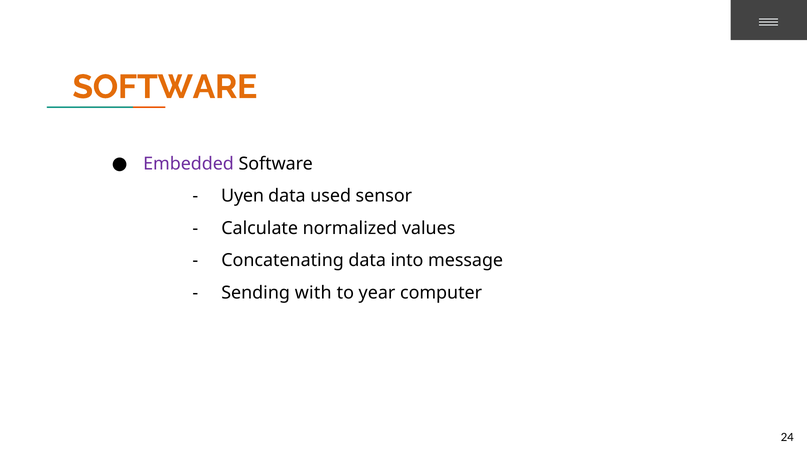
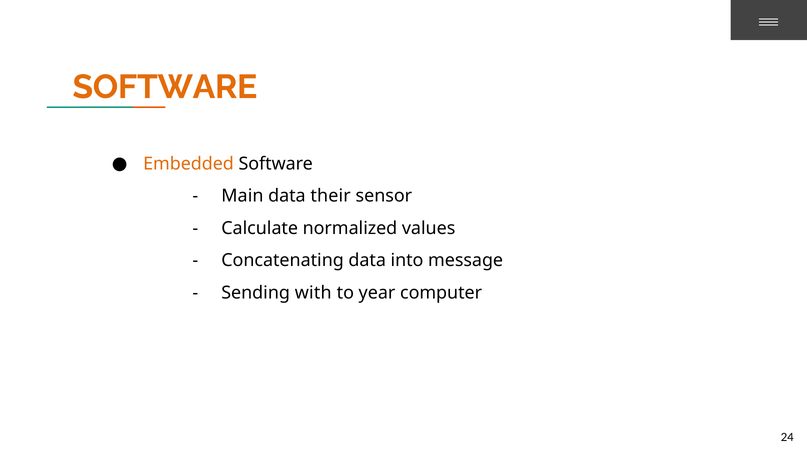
Embedded colour: purple -> orange (189, 164)
Uyen: Uyen -> Main (242, 196)
used: used -> their (331, 196)
